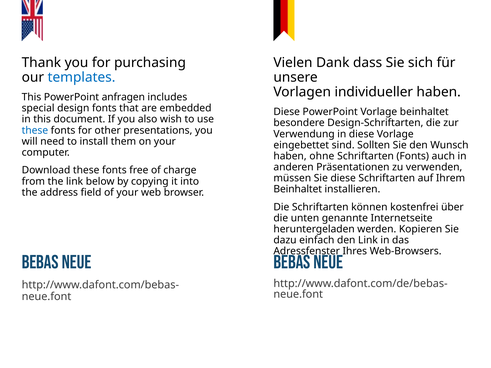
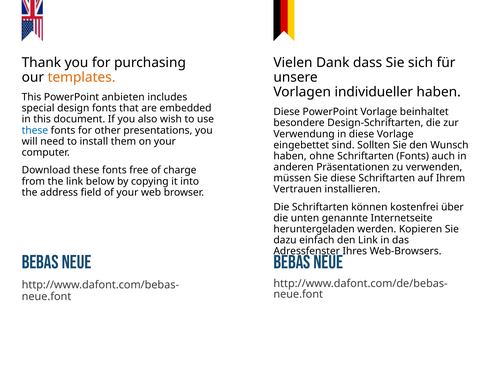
templates colour: blue -> orange (82, 77)
anfragen: anfragen -> anbieten (123, 97)
Beinhaltet: Beinhaltet -> Vertrauen (298, 189)
